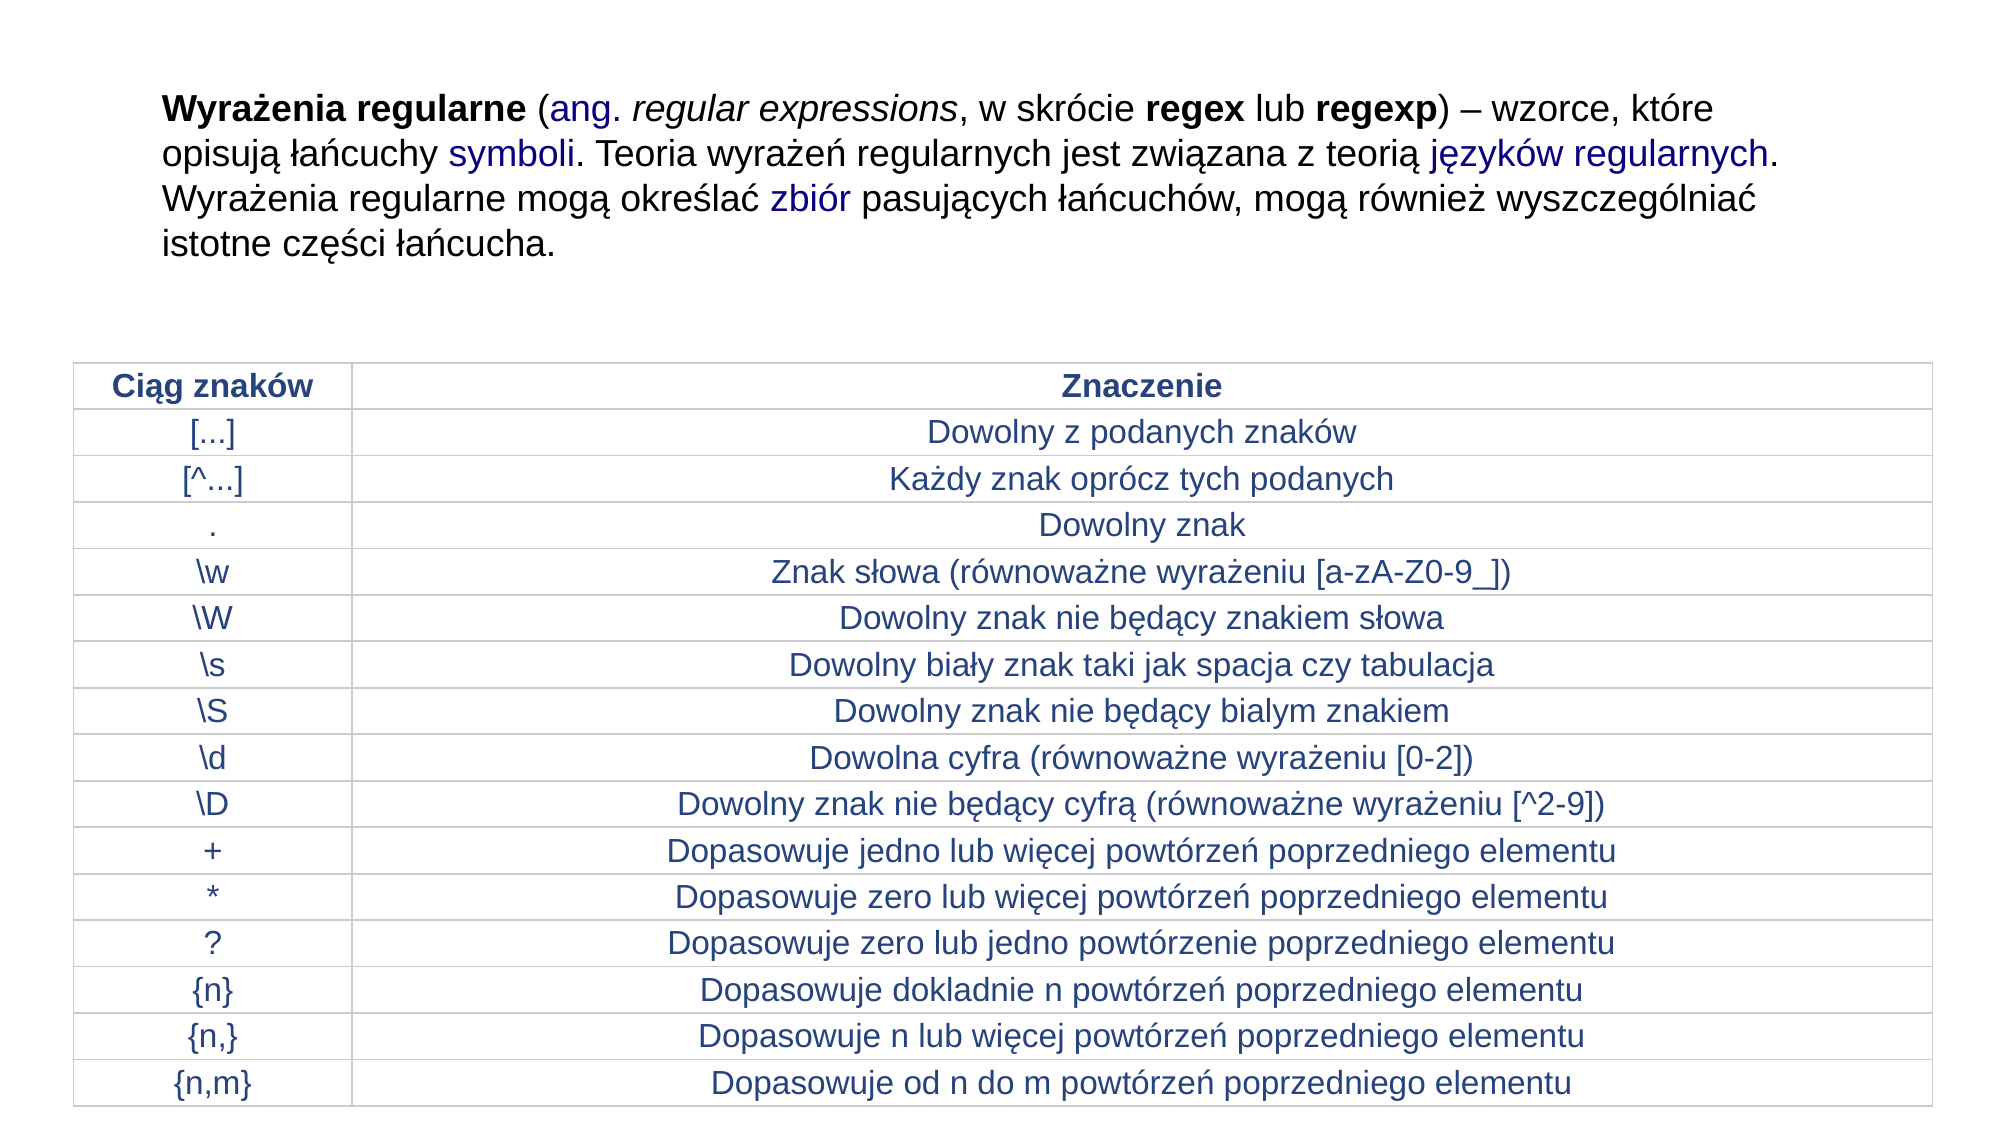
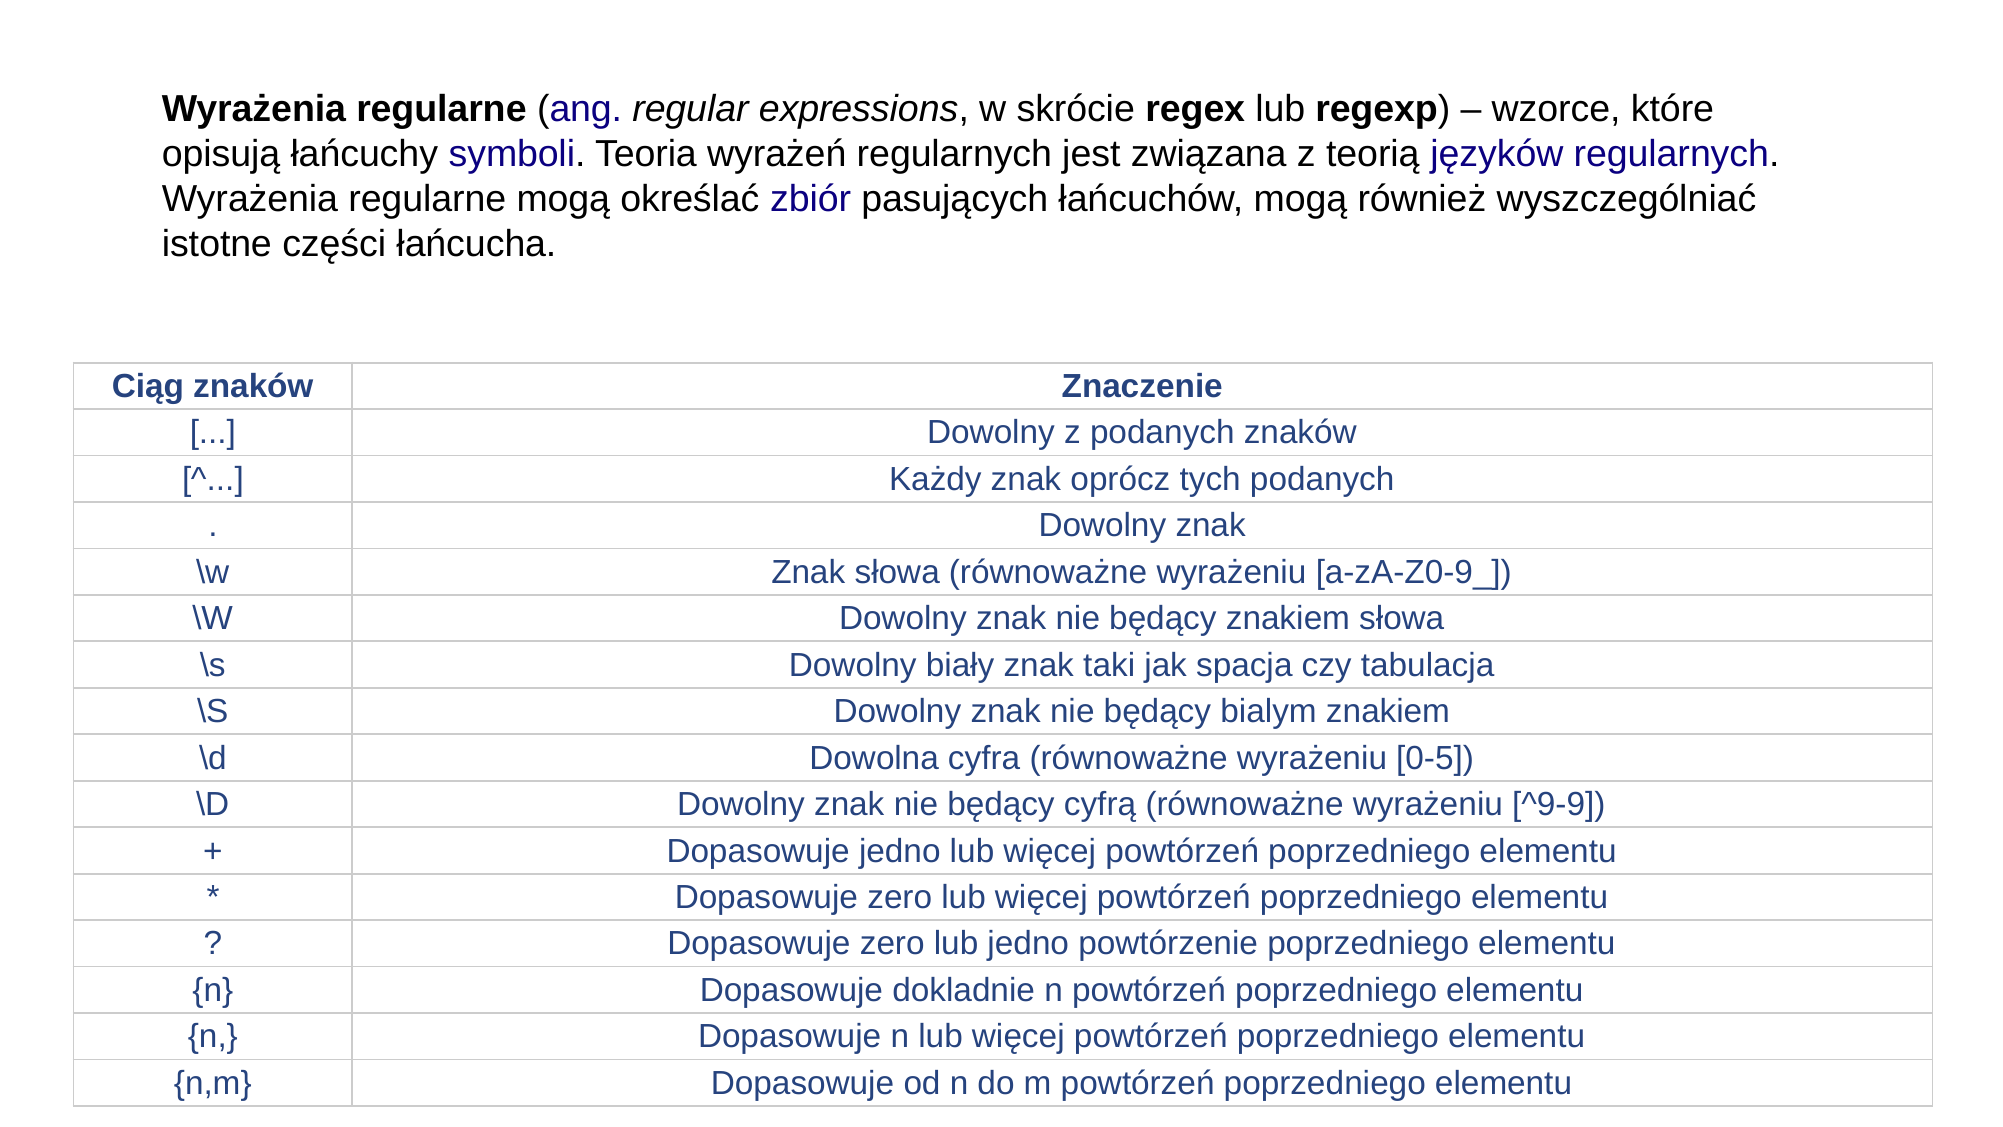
0-2: 0-2 -> 0-5 (1435, 758)
^2-9: ^2-9 -> ^9-9 (1559, 804)
